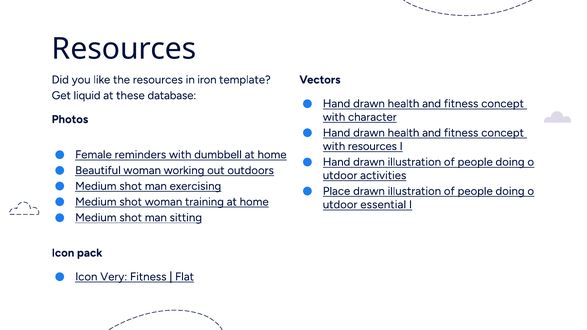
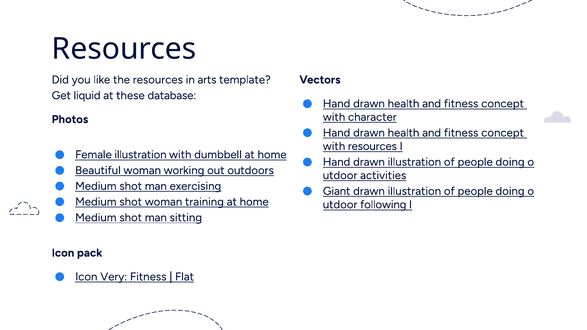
iron: iron -> arts (207, 80)
Female reminders: reminders -> illustration (140, 155)
Place: Place -> Giant (337, 191)
essential: essential -> following (383, 205)
